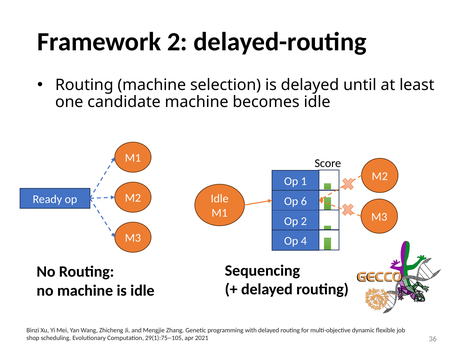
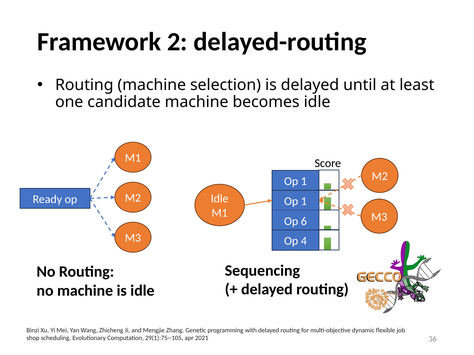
6: 6 -> 1 (304, 201)
Op 2: 2 -> 6 (304, 221)
